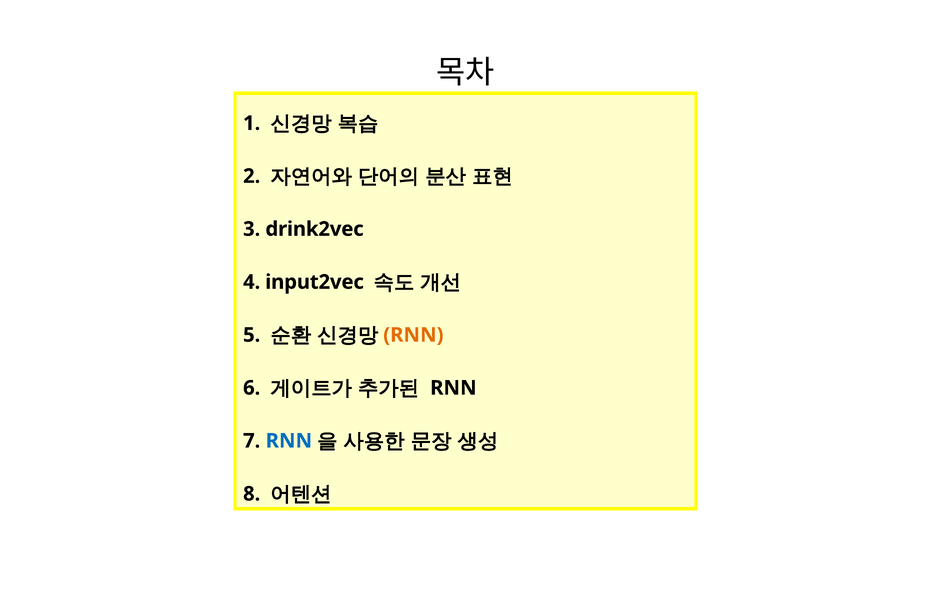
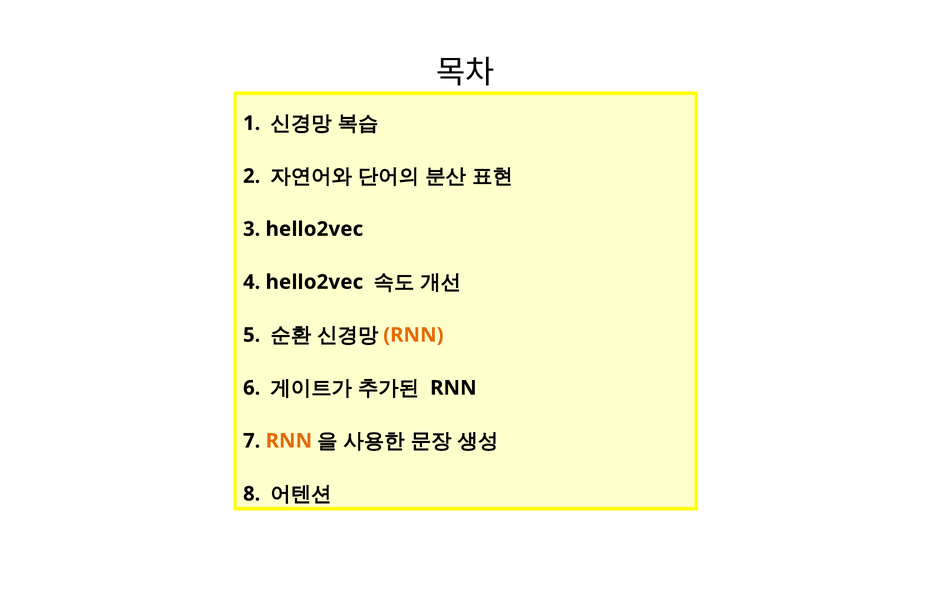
3 drink2vec: drink2vec -> hello2vec (314, 229)
4 input2vec: input2vec -> hello2vec (314, 282)
RNN colour: blue -> orange (289, 441)
